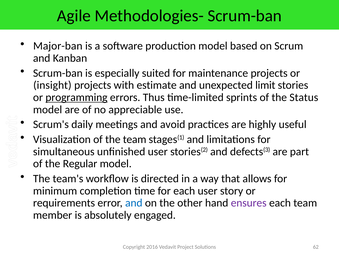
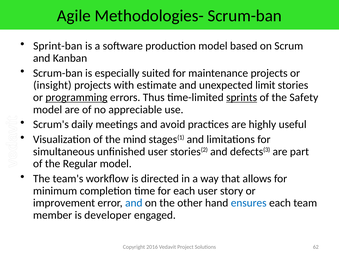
Major-ban: Major-ban -> Sprint-ban (58, 46)
sprints underline: none -> present (242, 98)
Status: Status -> Safety (304, 98)
the team: team -> mind (135, 140)
requirements: requirements -> improvement (64, 203)
ensures colour: purple -> blue (249, 203)
absolutely: absolutely -> developer (108, 215)
